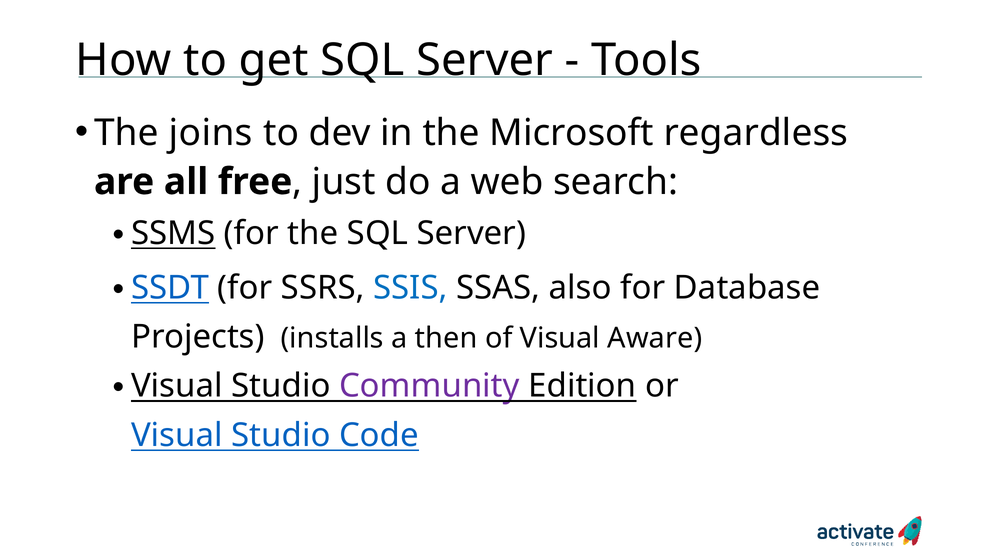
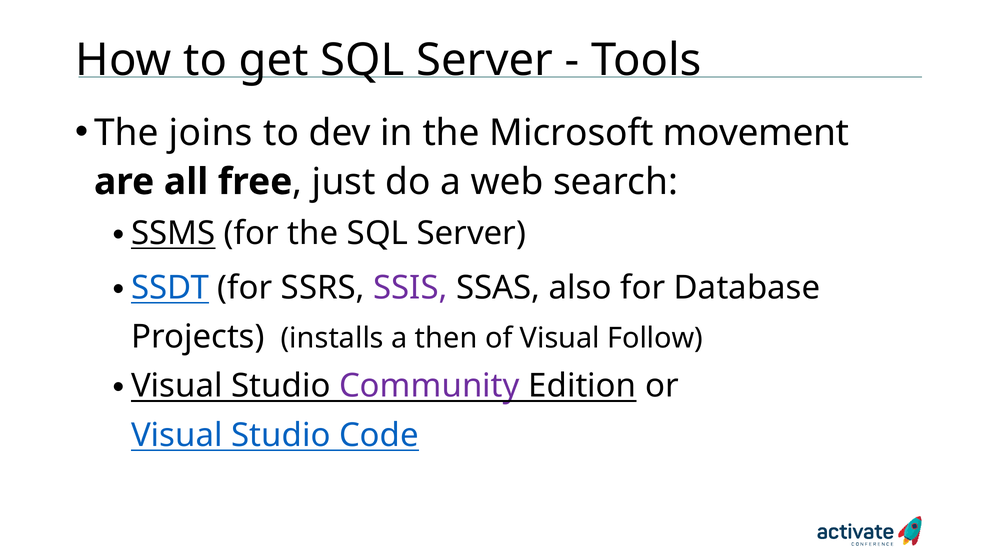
regardless: regardless -> movement (756, 133)
SSIS colour: blue -> purple (410, 288)
Aware: Aware -> Follow (655, 338)
